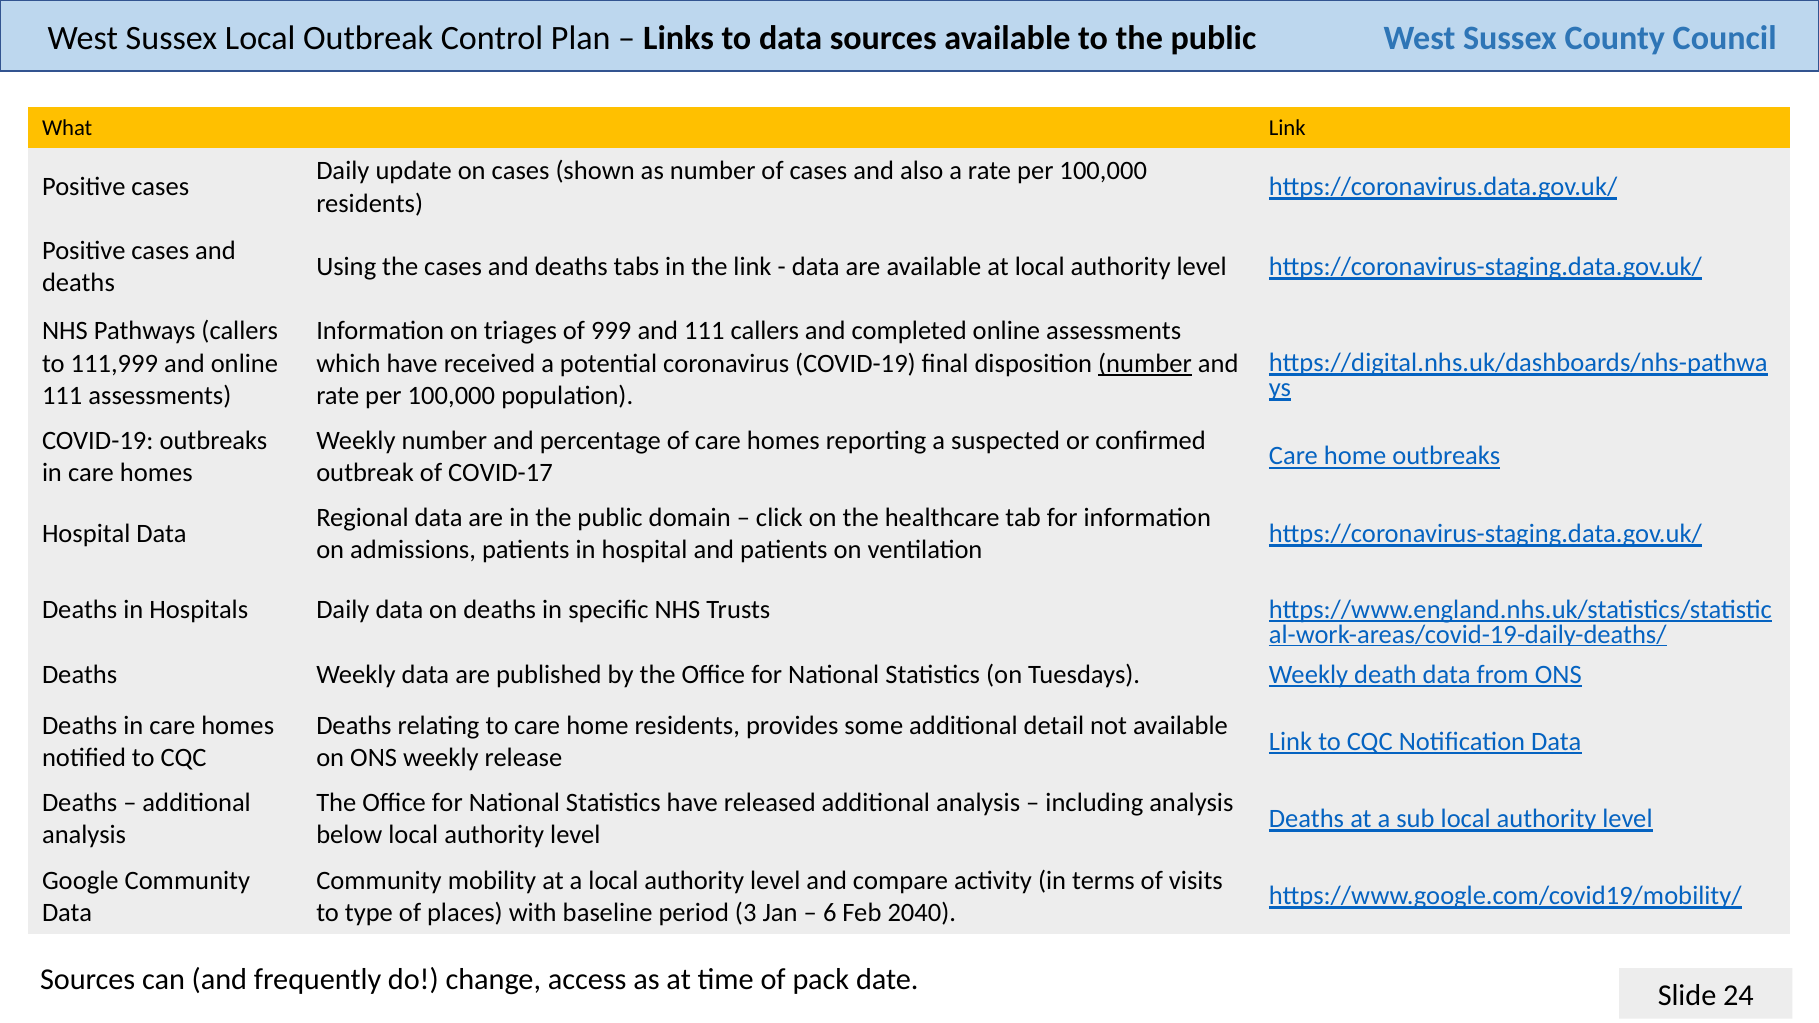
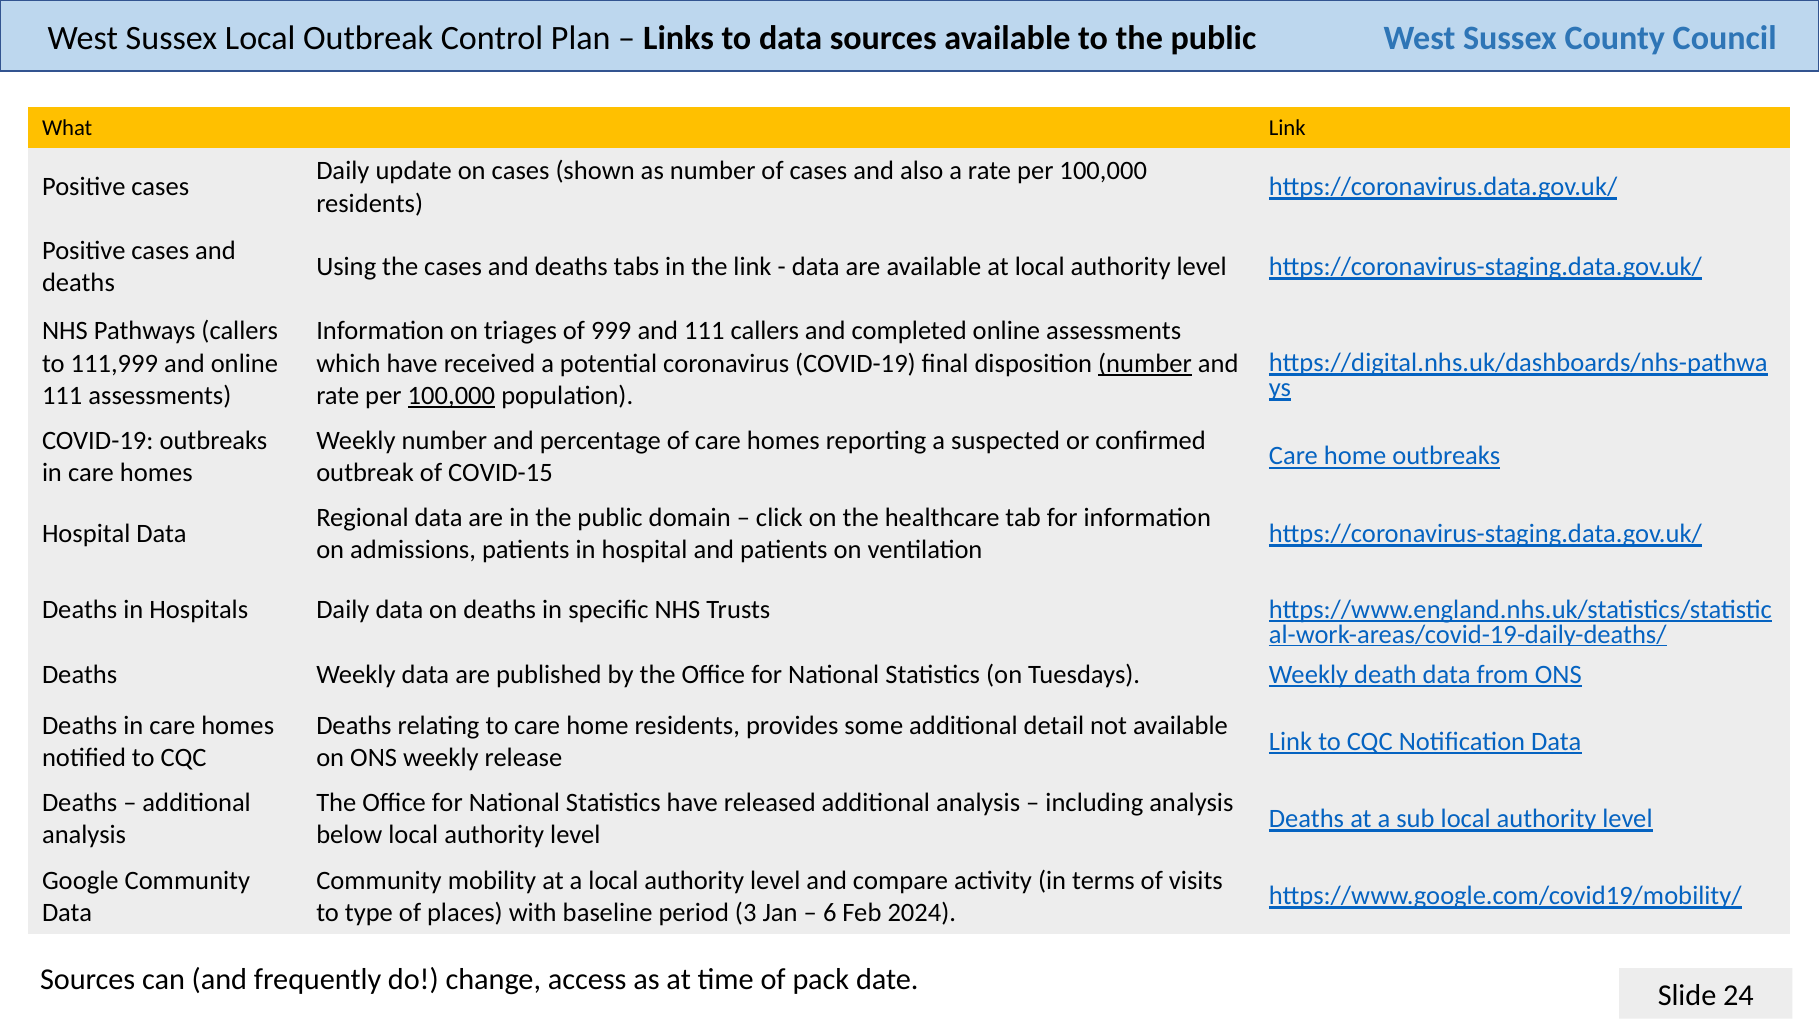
100,000 underline: none -> present (451, 396)
COVID-17: COVID-17 -> COVID-15 (500, 473)
2040: 2040 -> 2024 (922, 913)
